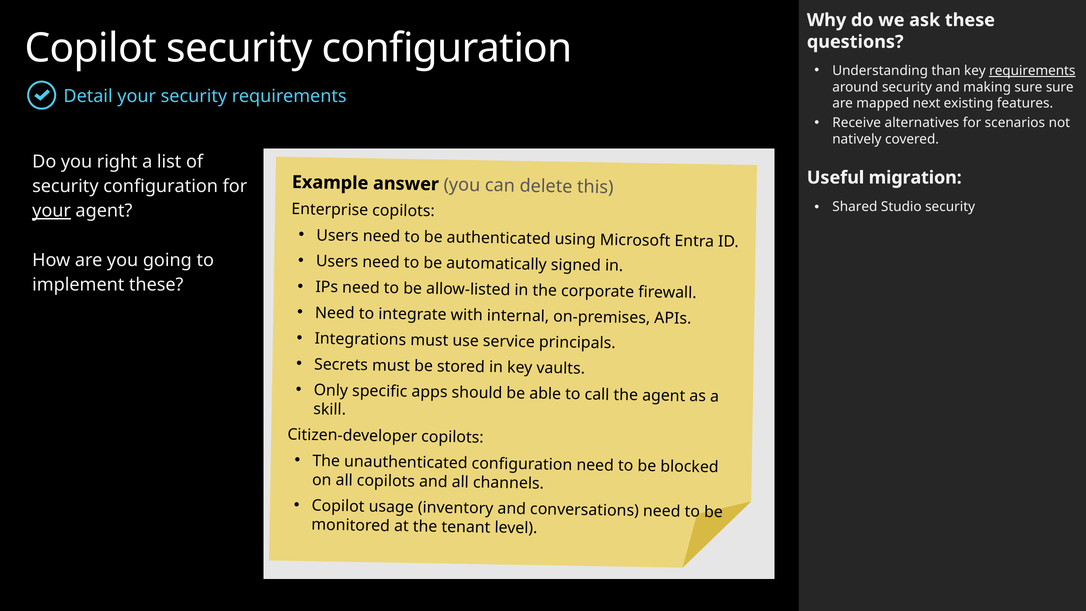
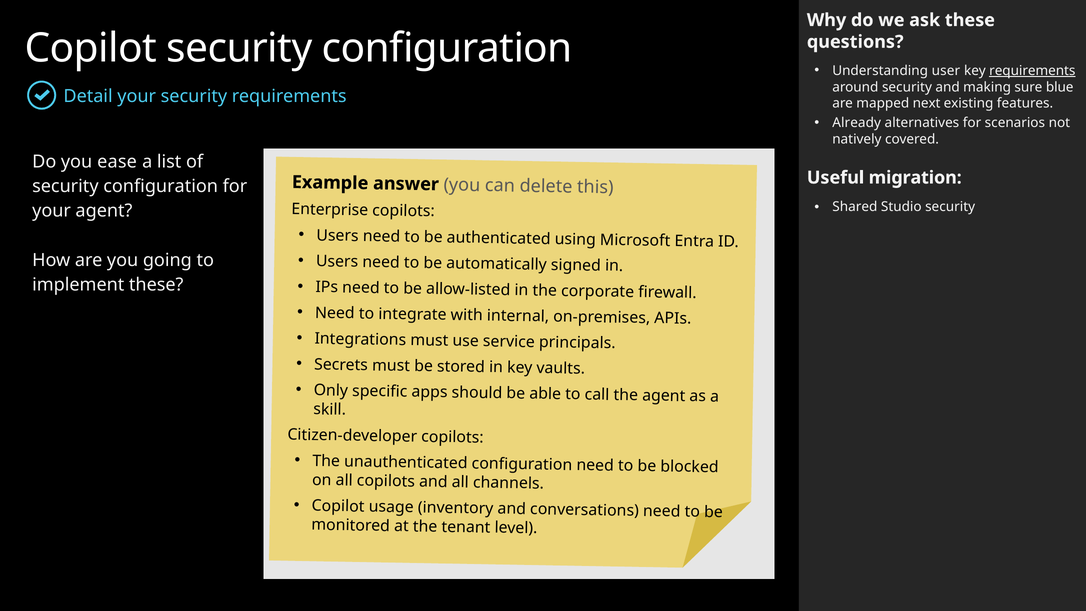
than: than -> user (946, 71)
sure sure: sure -> blue (1060, 87)
Receive: Receive -> Already (857, 123)
right: right -> ease (117, 162)
your underline: present -> none (52, 211)
